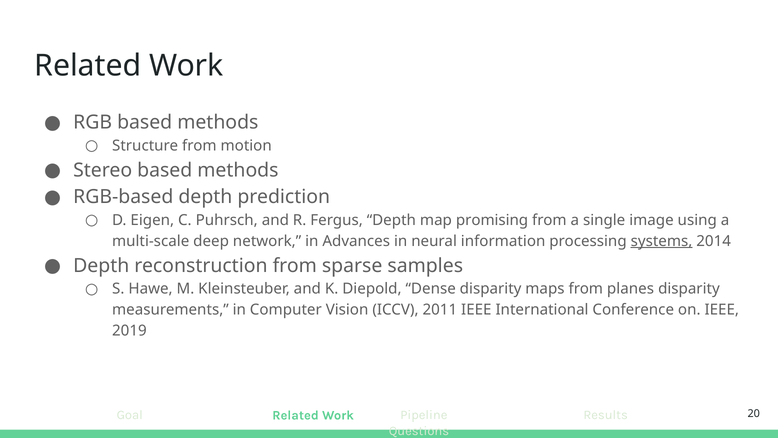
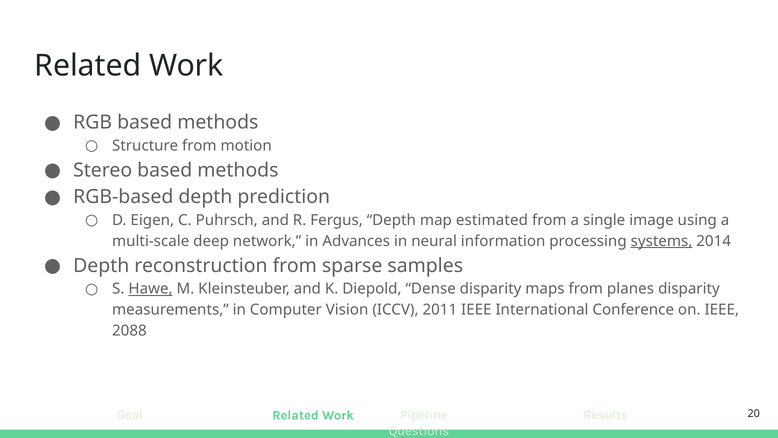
promising: promising -> estimated (492, 220)
Hawe underline: none -> present (151, 289)
2019: 2019 -> 2088 (129, 330)
